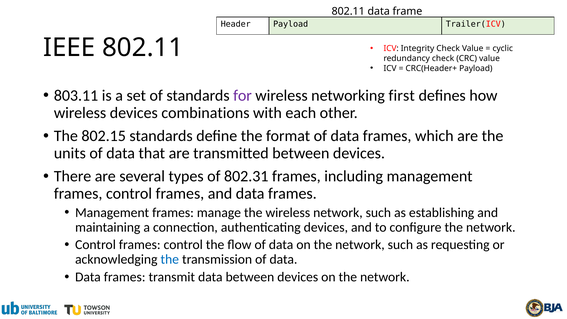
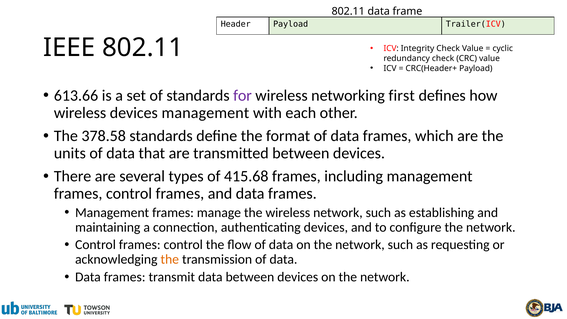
803.11: 803.11 -> 613.66 (76, 96)
devices combinations: combinations -> management (205, 113)
802.15: 802.15 -> 378.58 (104, 136)
802.31: 802.31 -> 415.68 (246, 176)
the colour: blue -> orange (170, 259)
